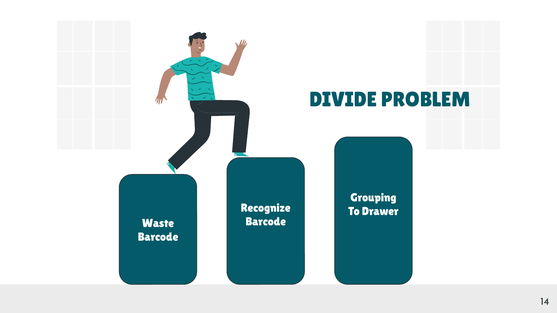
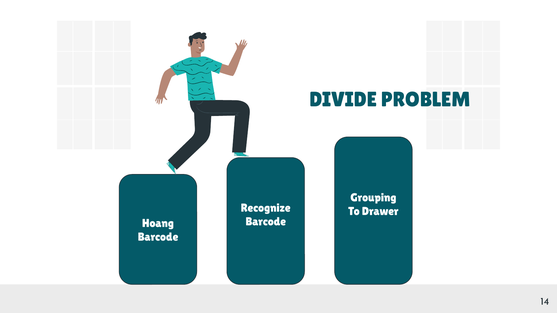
Waste: Waste -> Hoang (158, 223)
